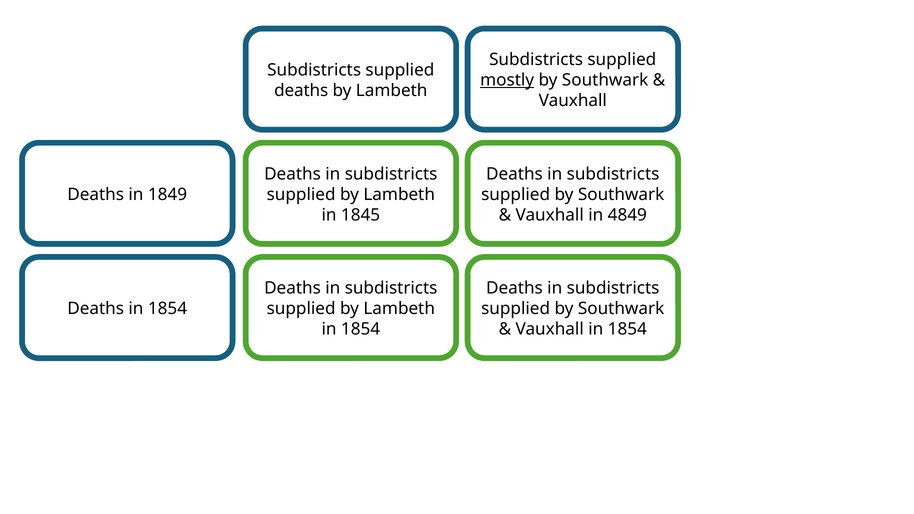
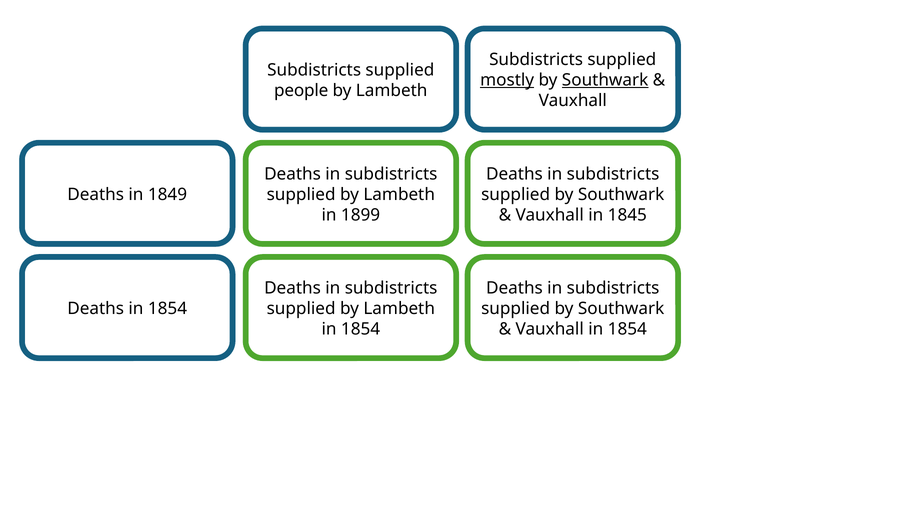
Southwark underline: none -> present (605, 80)
deaths: deaths -> people (301, 91)
1845: 1845 -> 1899 (361, 215)
4849: 4849 -> 1845 (627, 215)
